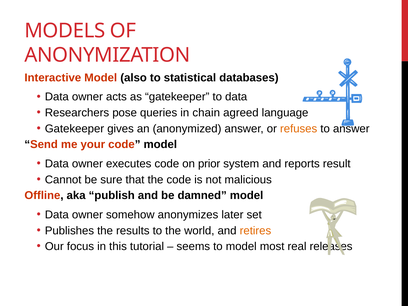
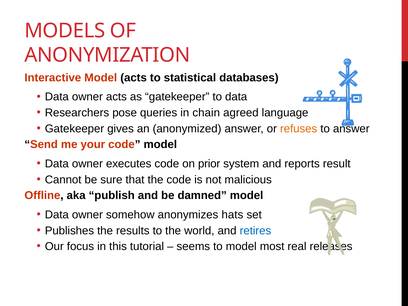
Model also: also -> acts (134, 78)
later: later -> hats (232, 215)
retires colour: orange -> blue (255, 231)
